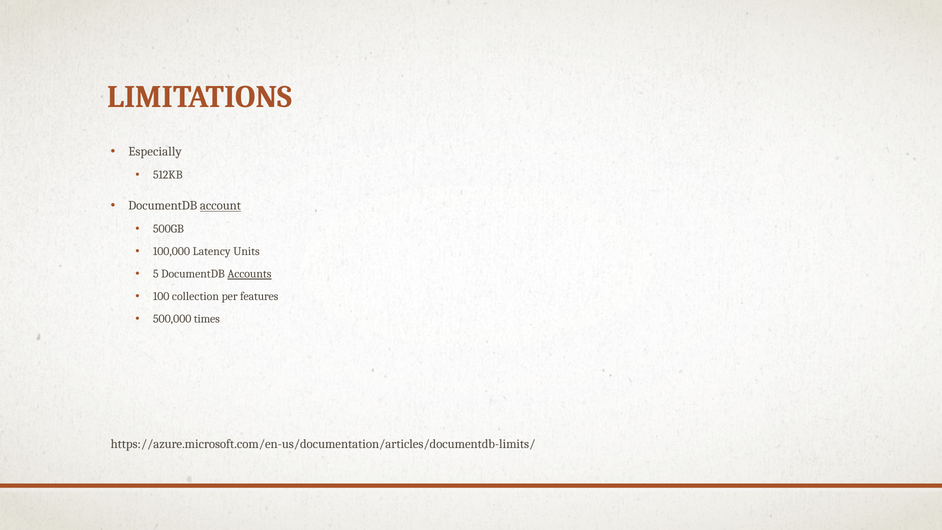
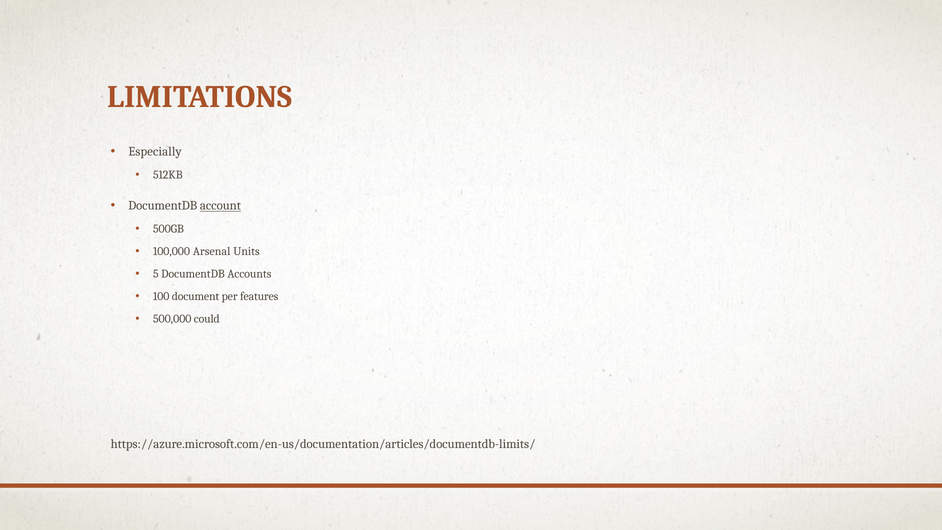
Latency: Latency -> Arsenal (212, 251)
Accounts underline: present -> none (249, 274)
collection: collection -> document (196, 296)
times: times -> could (207, 319)
